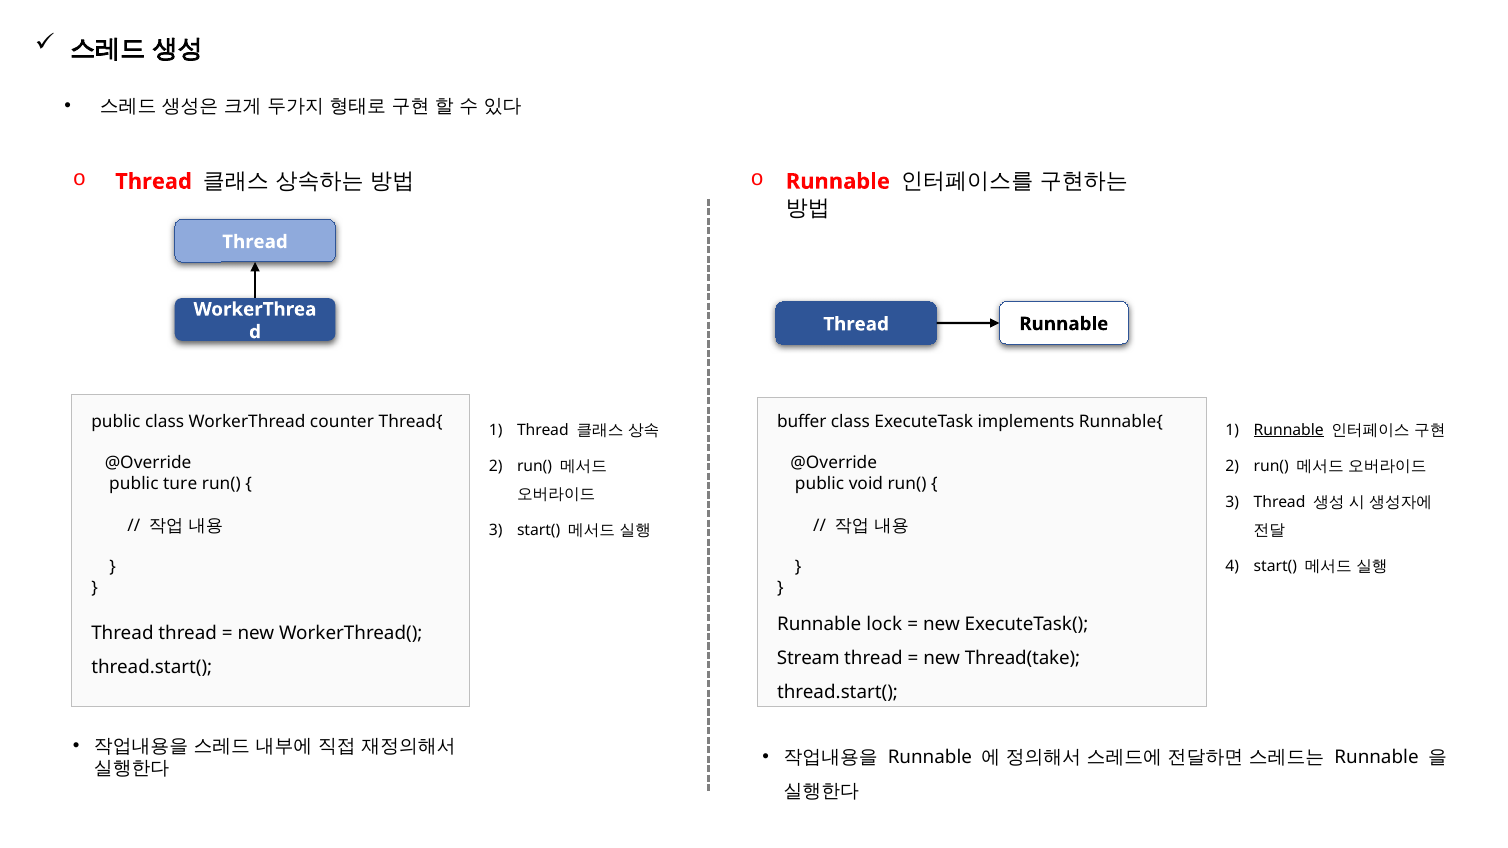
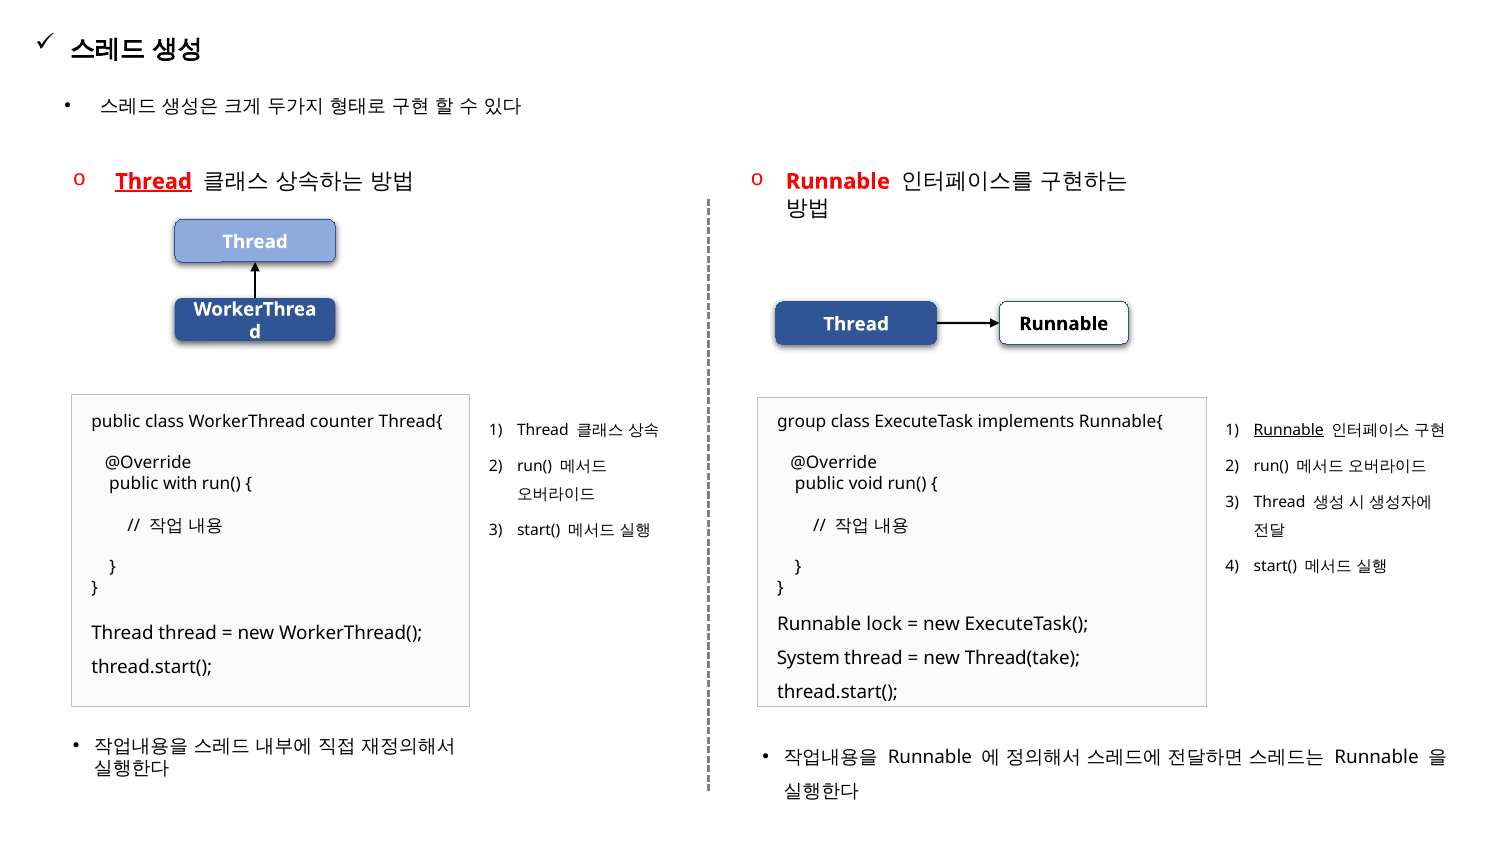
Thread underline: none -> present (154, 182)
buffer: buffer -> group (802, 422)
ture: ture -> with (180, 484)
Stream: Stream -> System (808, 659)
